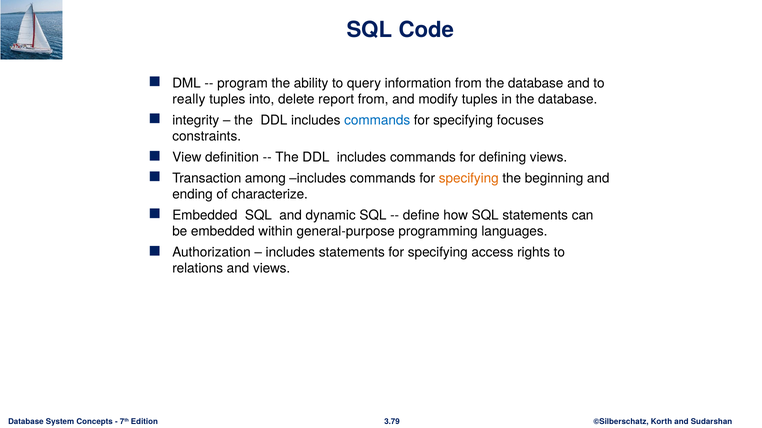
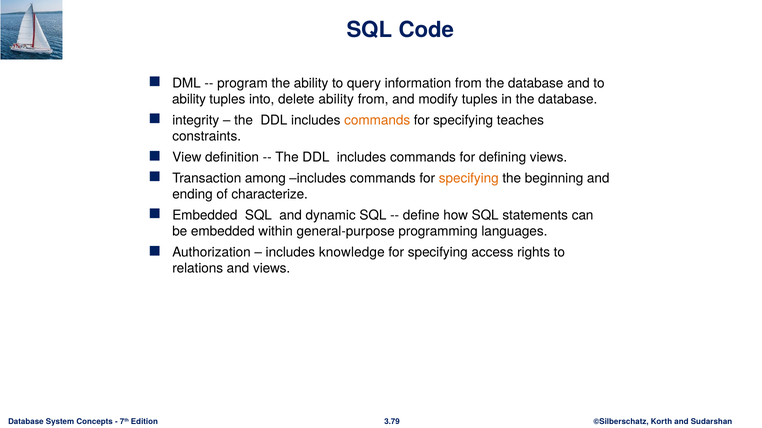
really: really -> ability (189, 100)
delete report: report -> ability (336, 100)
commands colour: blue -> orange (377, 120)
focuses: focuses -> teaches (520, 120)
includes statements: statements -> knowledge (352, 253)
